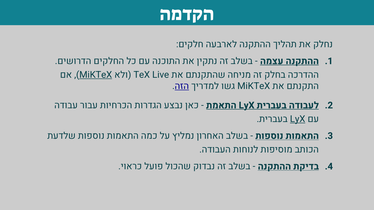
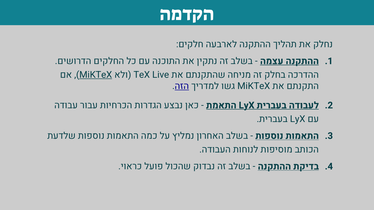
LyX underline: present -> none (298, 119)
